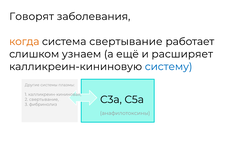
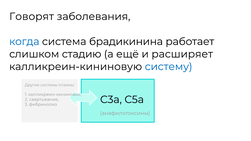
когда colour: orange -> blue (24, 42)
система свертывание: свертывание -> брадикинина (126, 42)
узнаем: узнаем -> стадию (82, 54)
